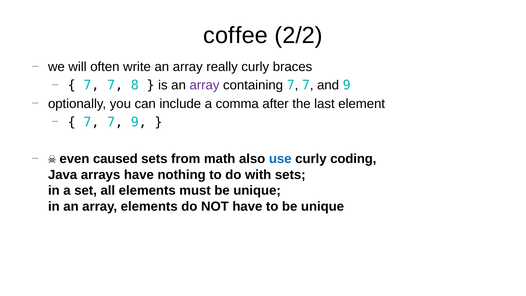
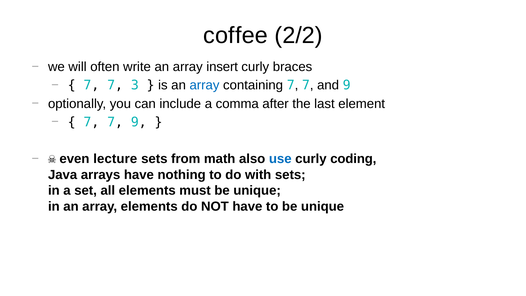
really: really -> insert (222, 67)
8: 8 -> 3 (135, 85)
array colour: purple -> blue (204, 85)
caused: caused -> lecture (115, 159)
